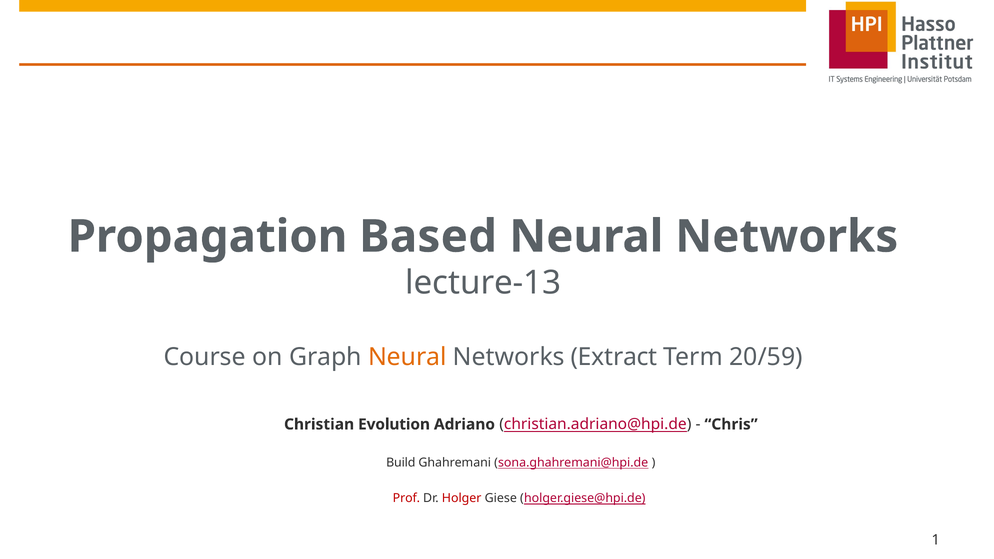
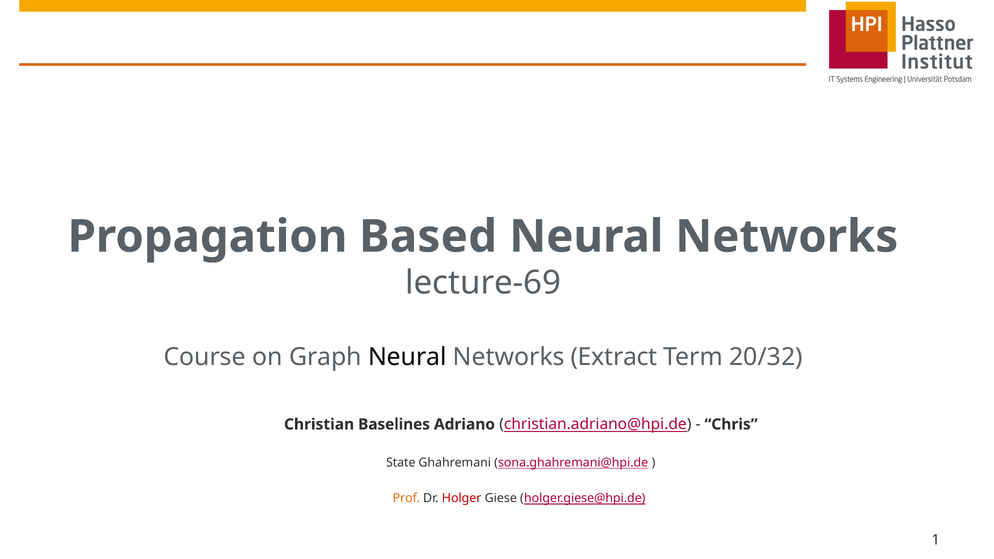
lecture-13: lecture-13 -> lecture-69 (483, 283)
Neural colour: orange -> black (407, 357)
20/59: 20/59 -> 20/32 (766, 357)
Evolution: Evolution -> Baselines (394, 424)
Build: Build -> State (401, 463)
Prof colour: red -> orange (406, 498)
